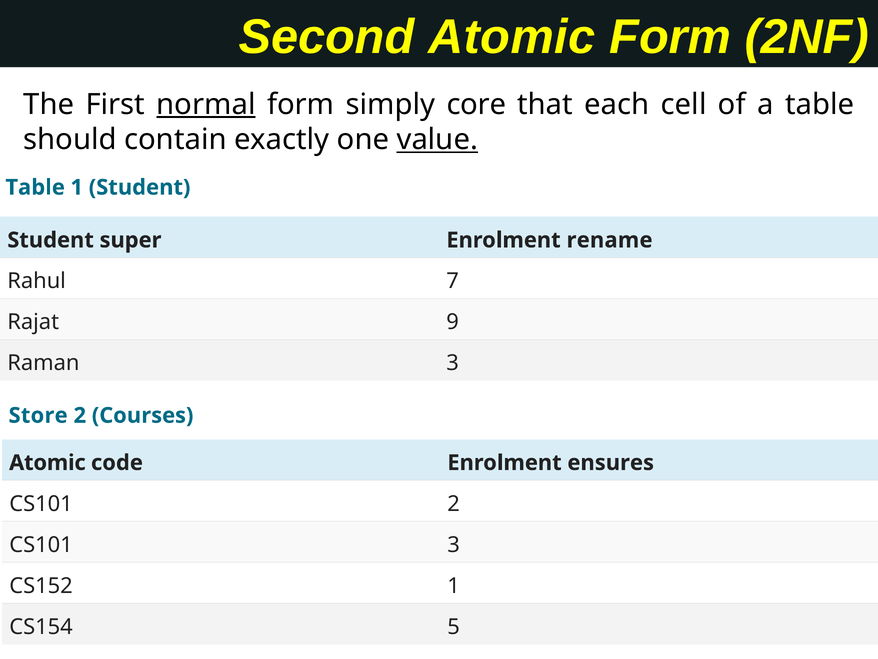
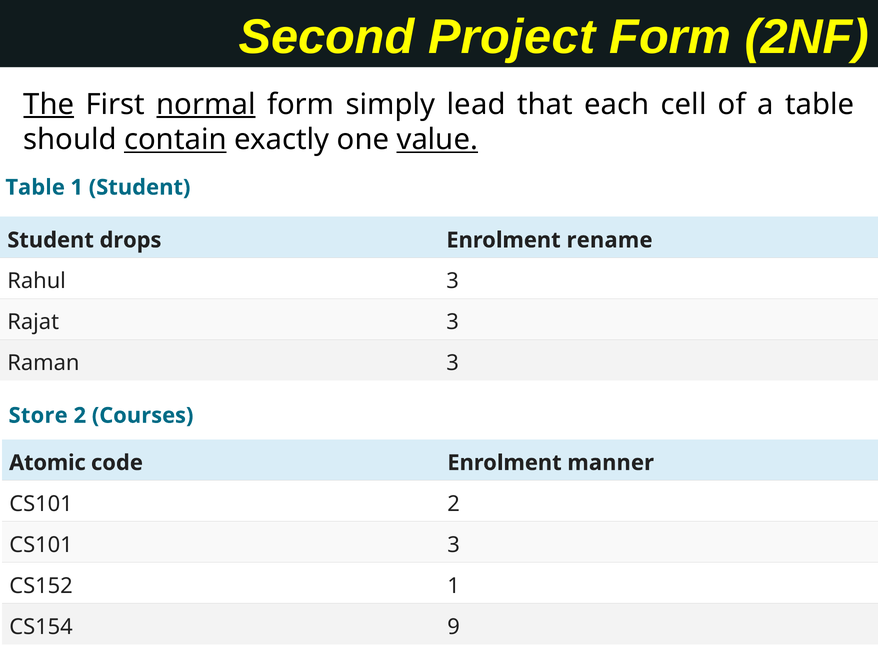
Second Atomic: Atomic -> Project (512, 37)
The underline: none -> present (49, 104)
core: core -> lead (476, 104)
contain underline: none -> present (175, 139)
super: super -> drops (131, 240)
Rahul 7: 7 -> 3 (453, 281)
Rajat 9: 9 -> 3 (453, 322)
ensures: ensures -> manner (611, 462)
5: 5 -> 9 (454, 626)
